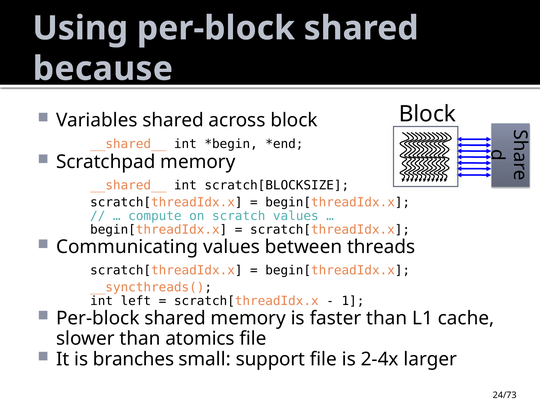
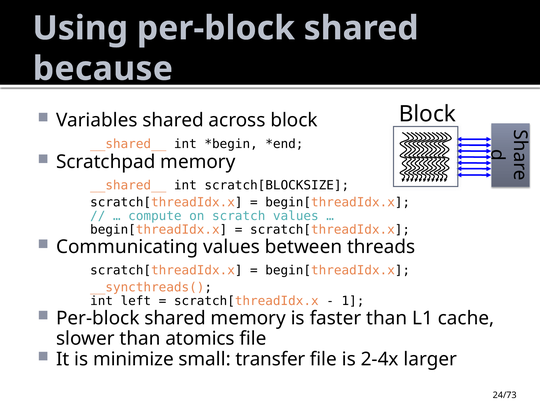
branches: branches -> minimize (133, 359)
support: support -> transfer (270, 359)
